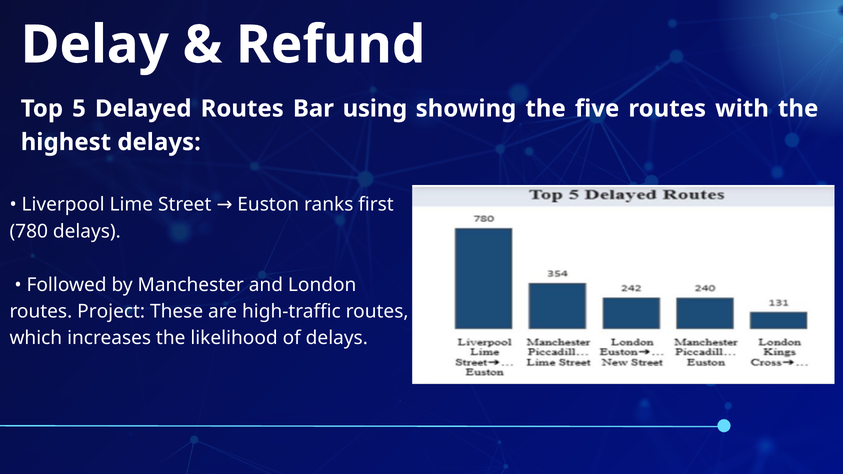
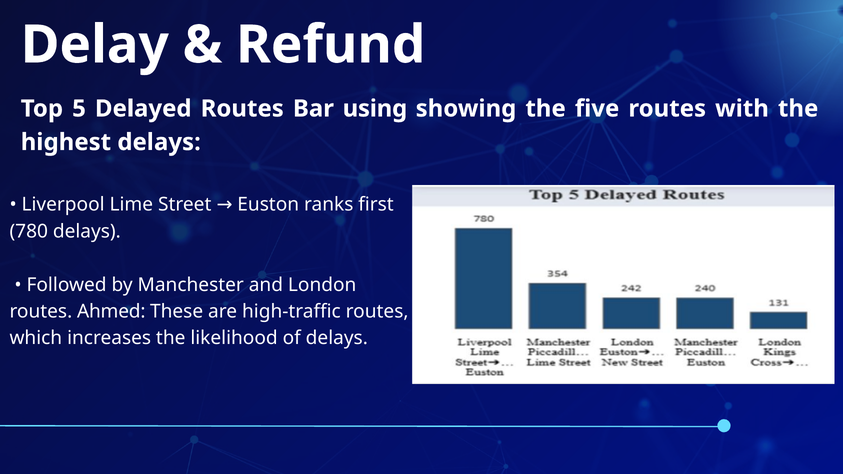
Project: Project -> Ahmed (111, 312)
